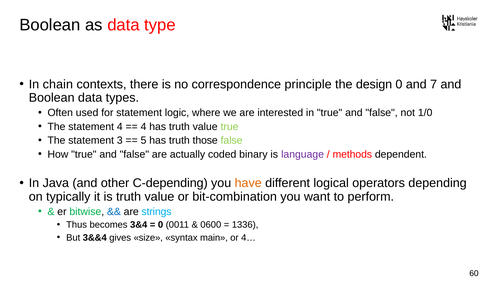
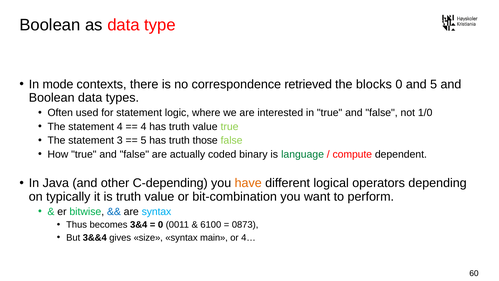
chain: chain -> mode (58, 84)
principle: principle -> retrieved (308, 84)
design: design -> blocks (374, 84)
and 7: 7 -> 5 (434, 84)
language colour: purple -> green (303, 154)
methods: methods -> compute (352, 154)
are strings: strings -> syntax (156, 211)
0600: 0600 -> 6100 (211, 225)
1336: 1336 -> 0873 (245, 225)
